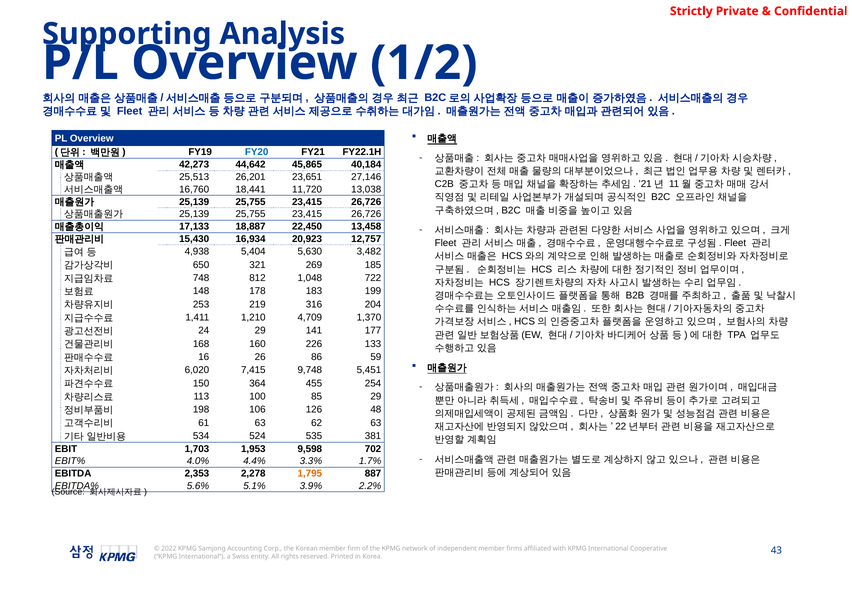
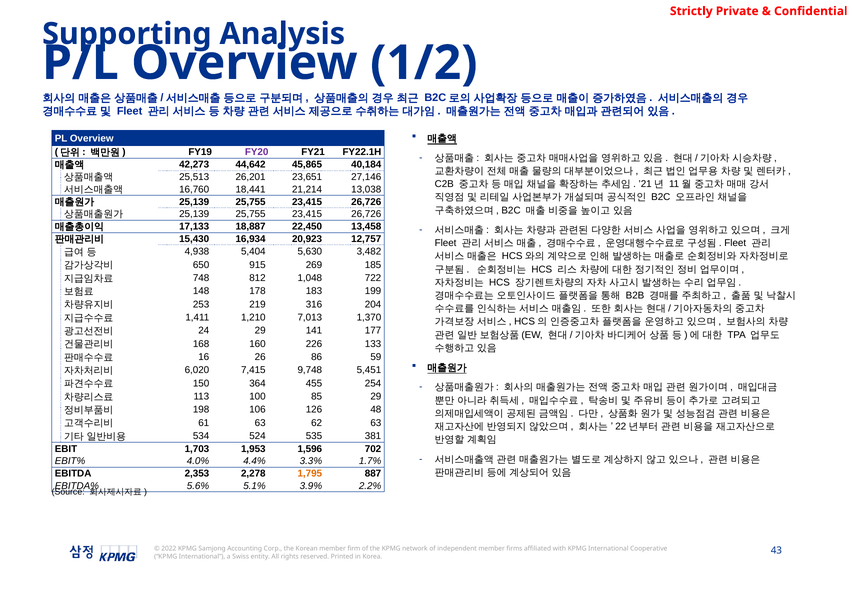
FY20 colour: blue -> purple (257, 152)
11,720: 11,720 -> 21,214 (307, 189)
321: 321 -> 915 (258, 265)
4,709: 4,709 -> 7,013 (310, 317)
9,598: 9,598 -> 1,596 (310, 449)
